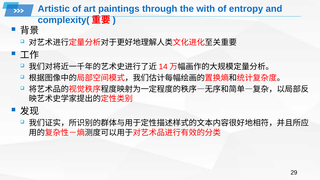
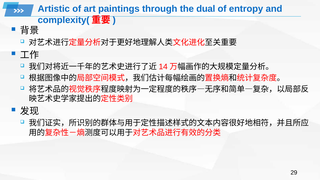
with: with -> dual (206, 9)
